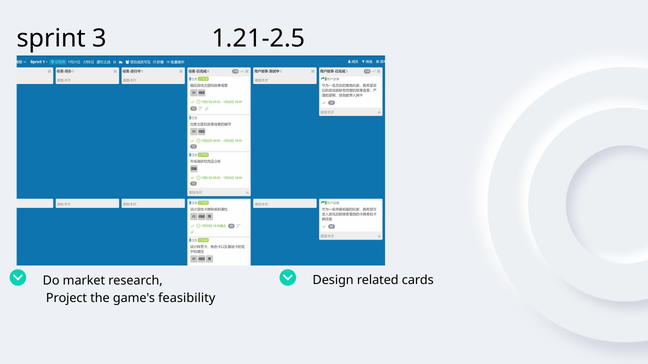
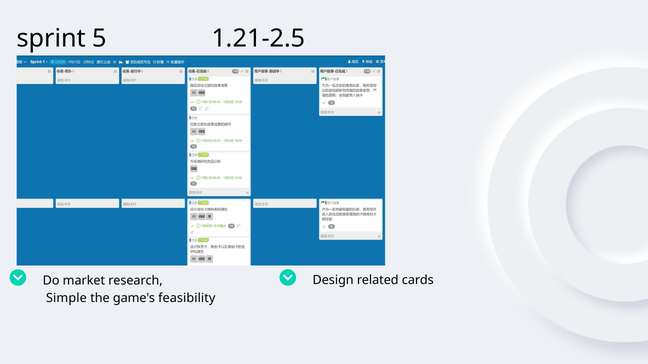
3: 3 -> 5 (100, 38)
Project: Project -> Simple (66, 299)
